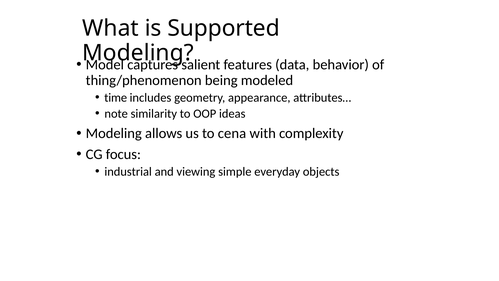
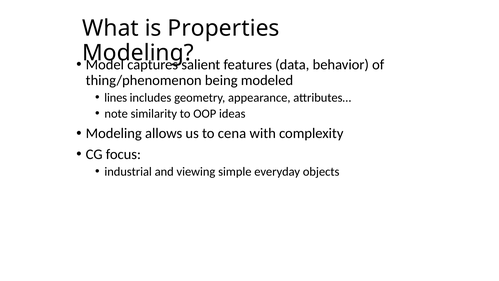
Supported: Supported -> Properties (224, 28)
time: time -> lines (116, 97)
